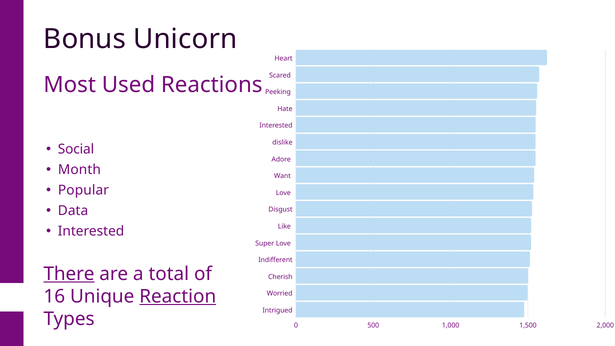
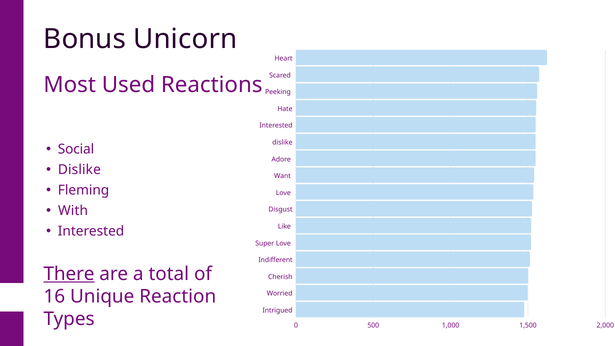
Month: Month -> Dislike (79, 170)
Popular: Popular -> Fleming (84, 190)
Data: Data -> With (73, 211)
Reaction underline: present -> none (178, 296)
